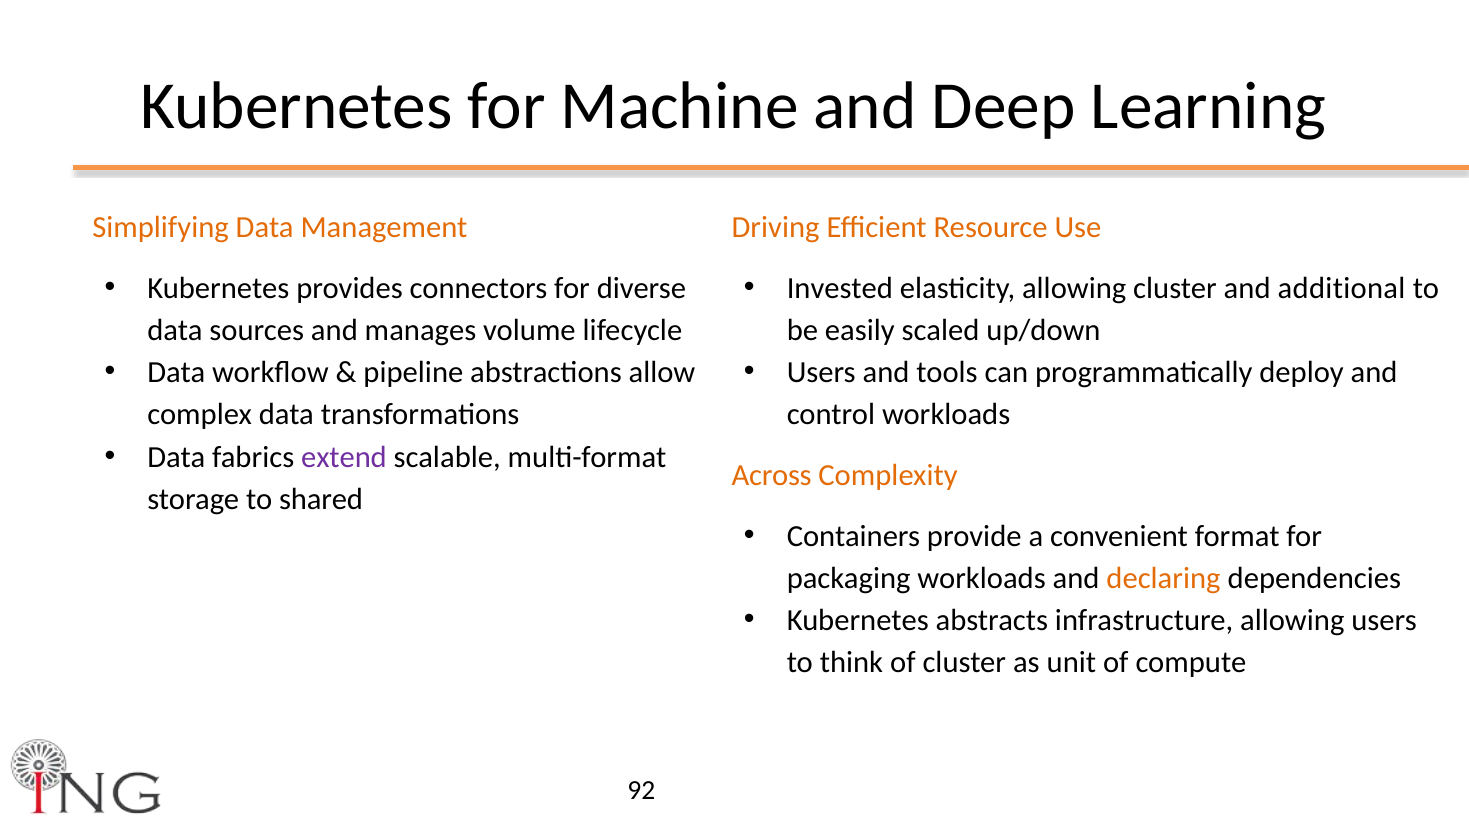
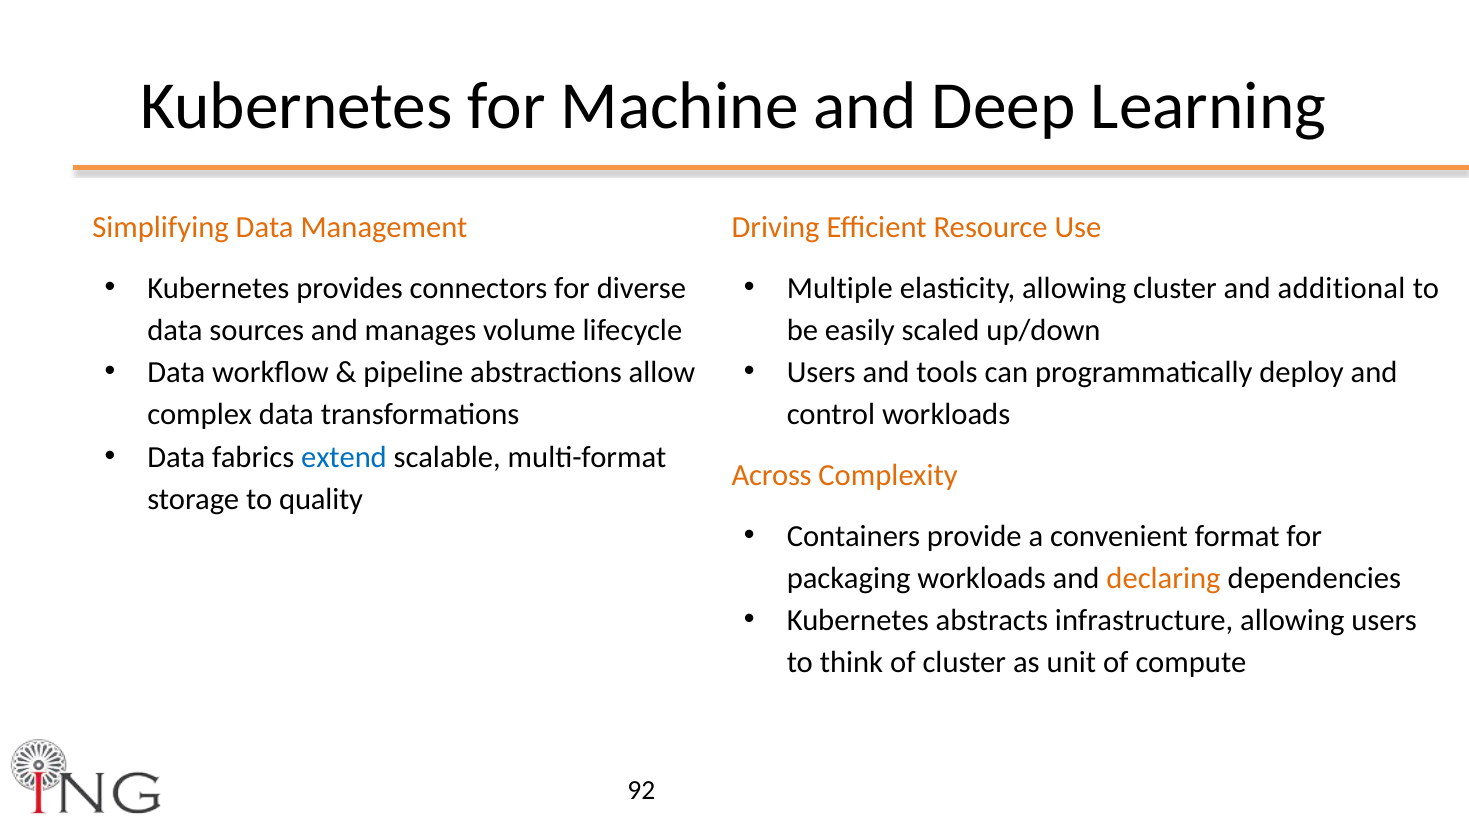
Invested: Invested -> Multiple (840, 288)
extend colour: purple -> blue (344, 457)
shared: shared -> quality (321, 499)
